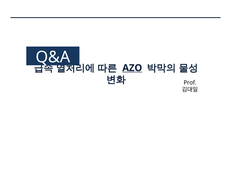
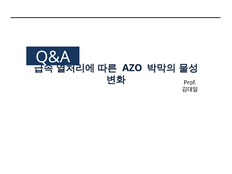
AZO underline: present -> none (132, 68)
